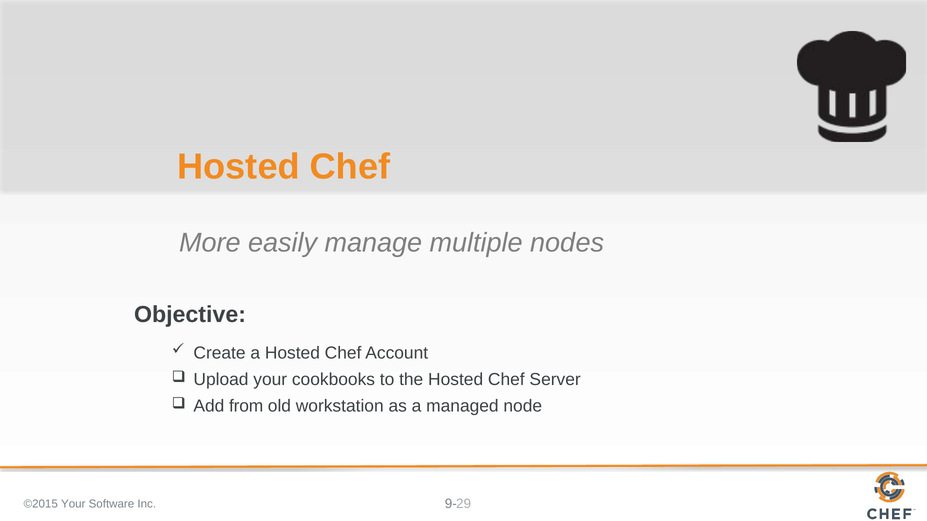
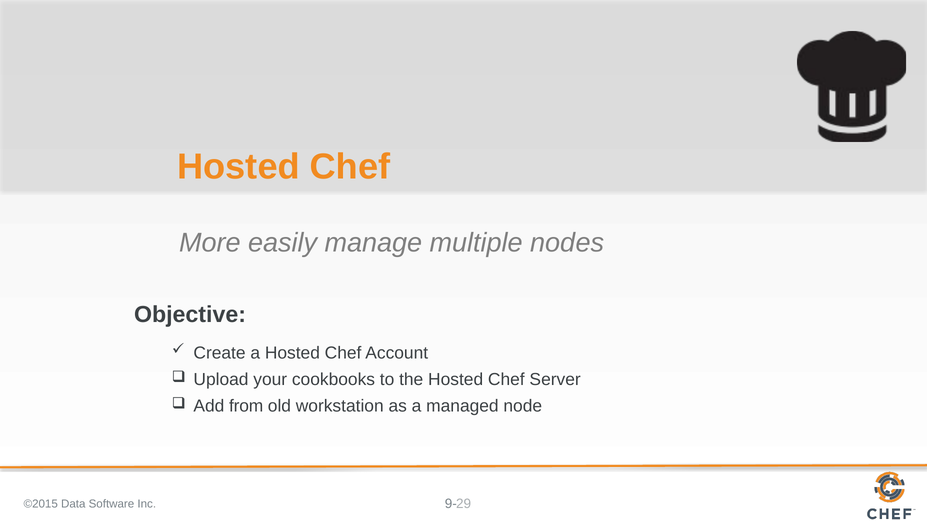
©2015 Your: Your -> Data (73, 505)
